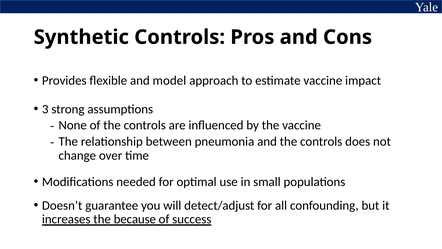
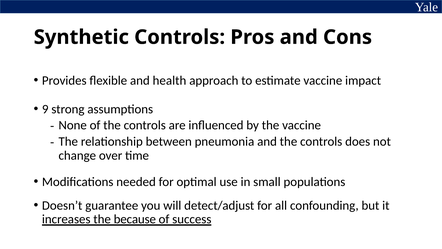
model: model -> health (169, 80)
3: 3 -> 9 (45, 109)
